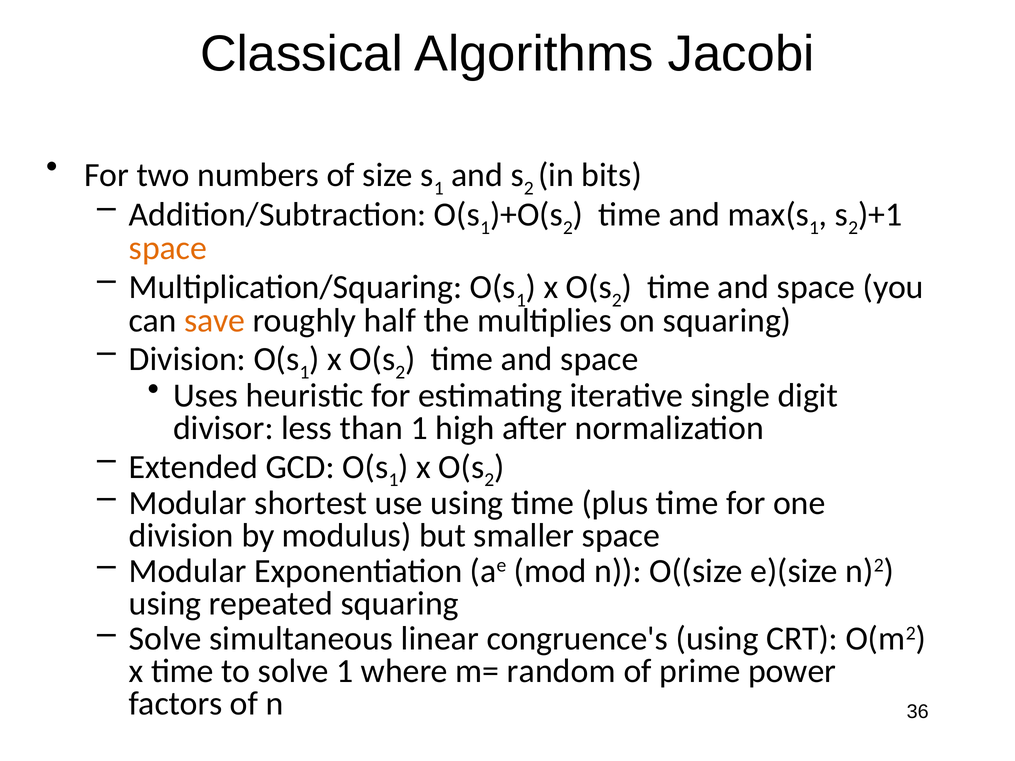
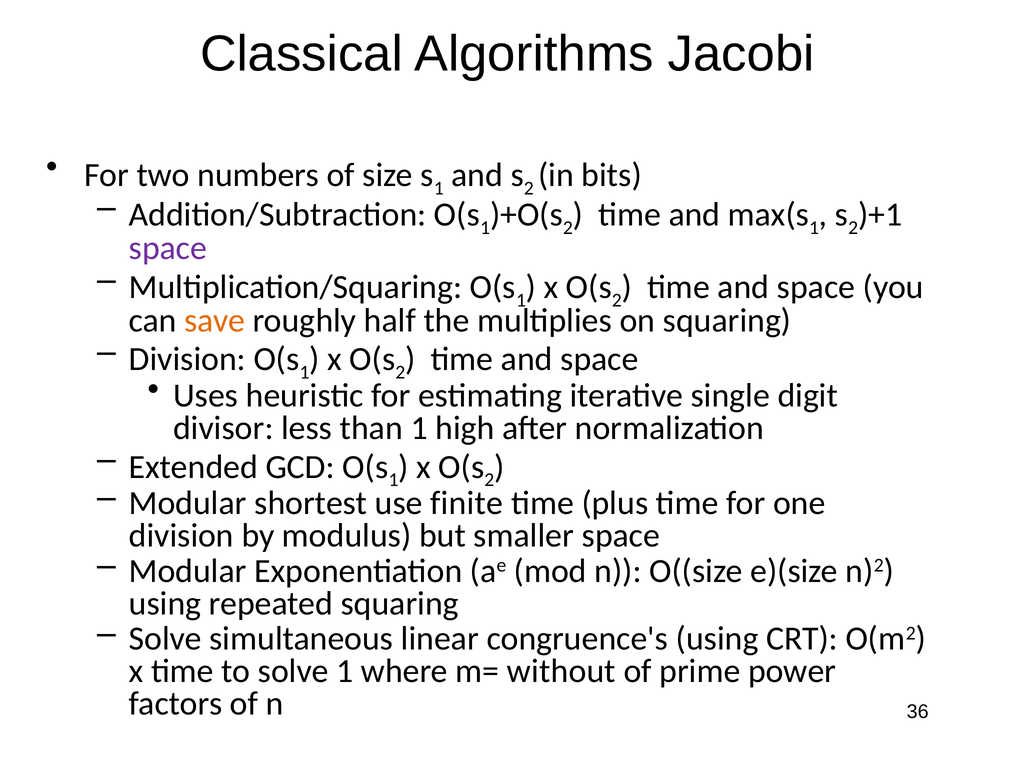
space colour: orange -> purple (168, 248)
use using: using -> finite (467, 503)
random: random -> without (561, 671)
